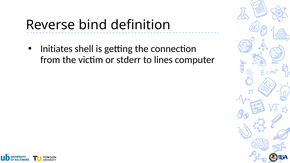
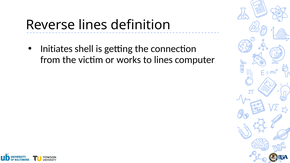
Reverse bind: bind -> lines (93, 25)
stderr: stderr -> works (129, 60)
